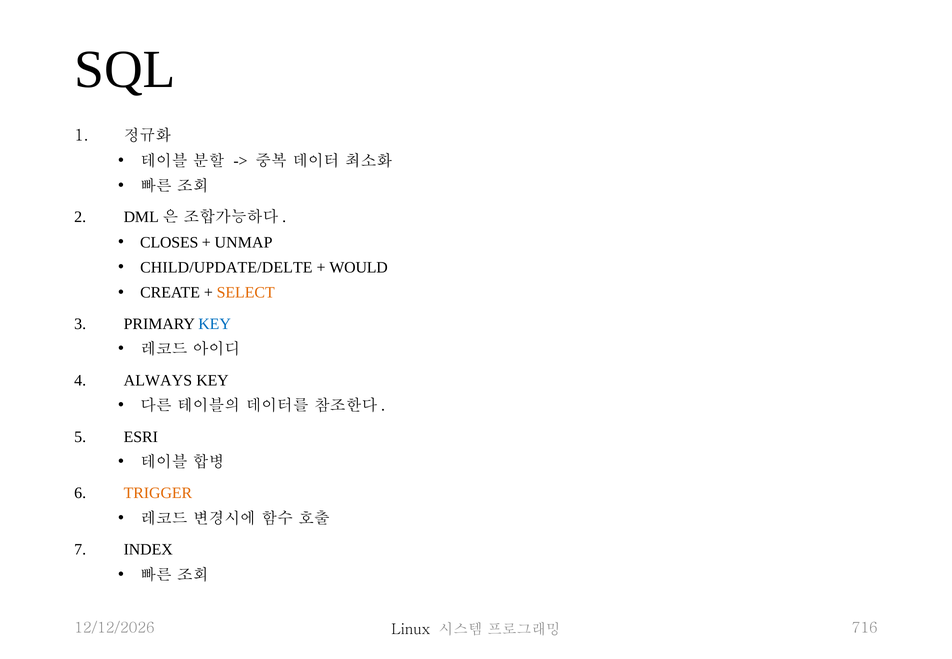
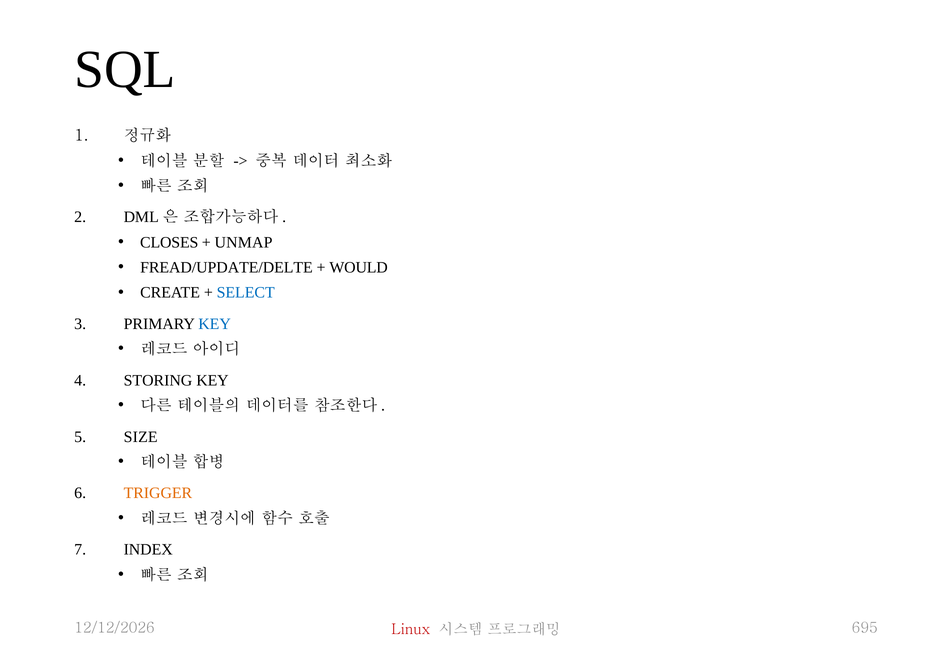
CHILD/UPDATE/DELTE: CHILD/UPDATE/DELTE -> FREAD/UPDATE/DELTE (226, 268)
SELECT colour: orange -> blue (246, 293)
ALWAYS: ALWAYS -> STORING (158, 380)
ESRI: ESRI -> SIZE (141, 437)
716: 716 -> 695 (865, 628)
Linux colour: black -> red (411, 629)
